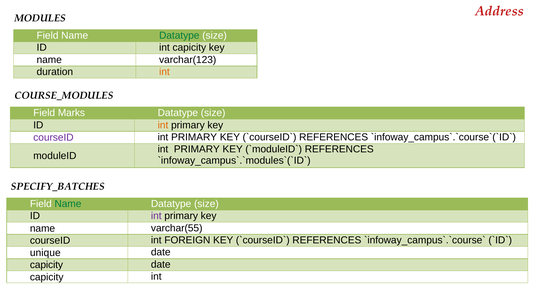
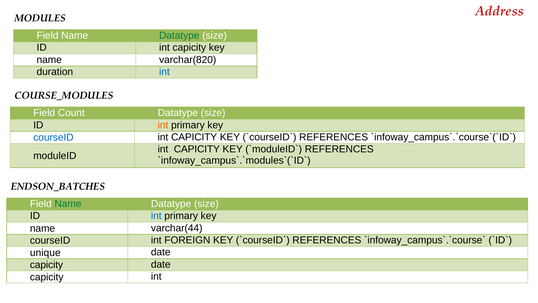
varchar(123: varchar(123 -> varchar(820 (188, 60)
int colour: orange -> blue (164, 72)
Marks: Marks -> Count (71, 113)
courseID colour: purple -> blue (53, 137)
PRIMARY: PRIMARY -> CAPICITY (194, 137)
PRIMARY: PRIMARY -> CAPICITY (197, 149)
SPECIFY_BATCHES: SPECIFY_BATCHES -> ENDSON_BATCHES (58, 186)
int colour: purple -> blue (156, 216)
varchar(55: varchar(55 -> varchar(44 (177, 228)
